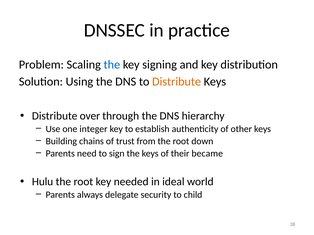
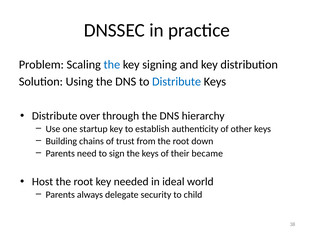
Distribute colour: orange -> blue (177, 82)
integer: integer -> startup (94, 129)
Hulu: Hulu -> Host (43, 182)
